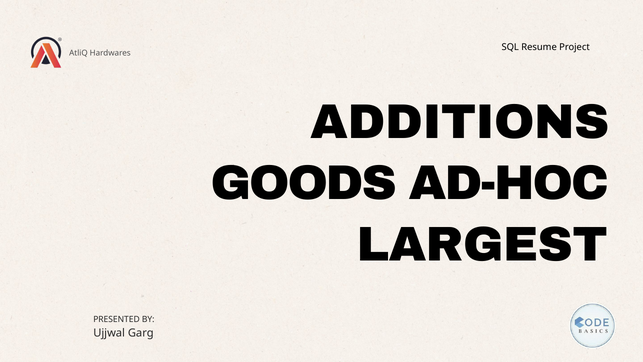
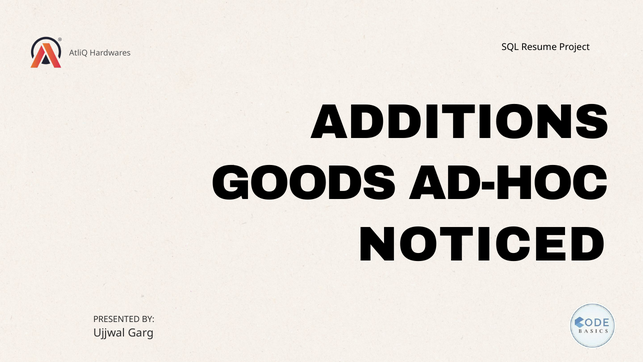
LARGEST: LARGEST -> NOTICED (482, 244)
